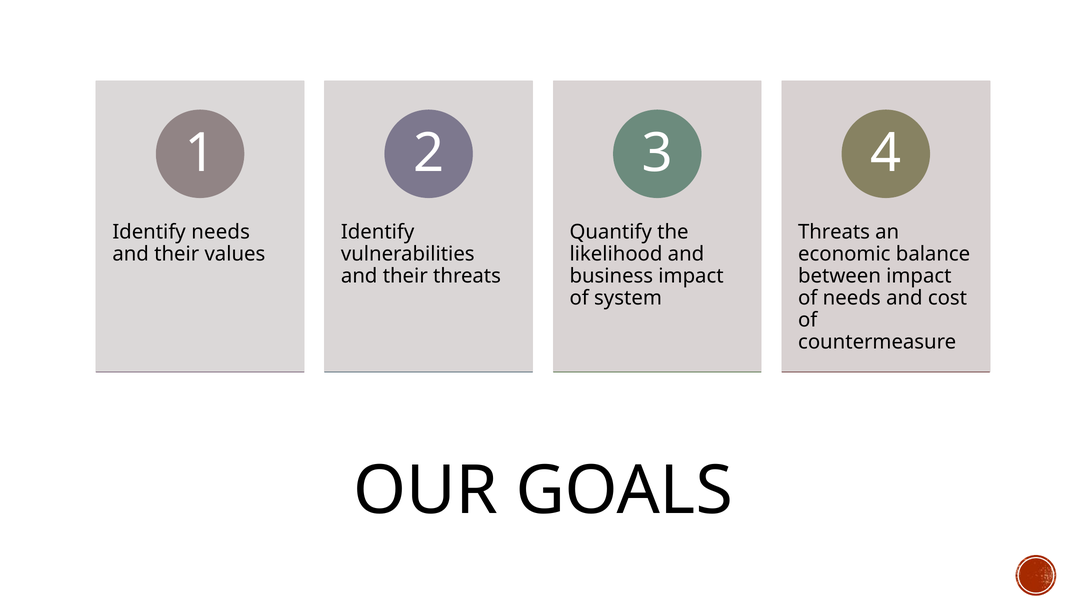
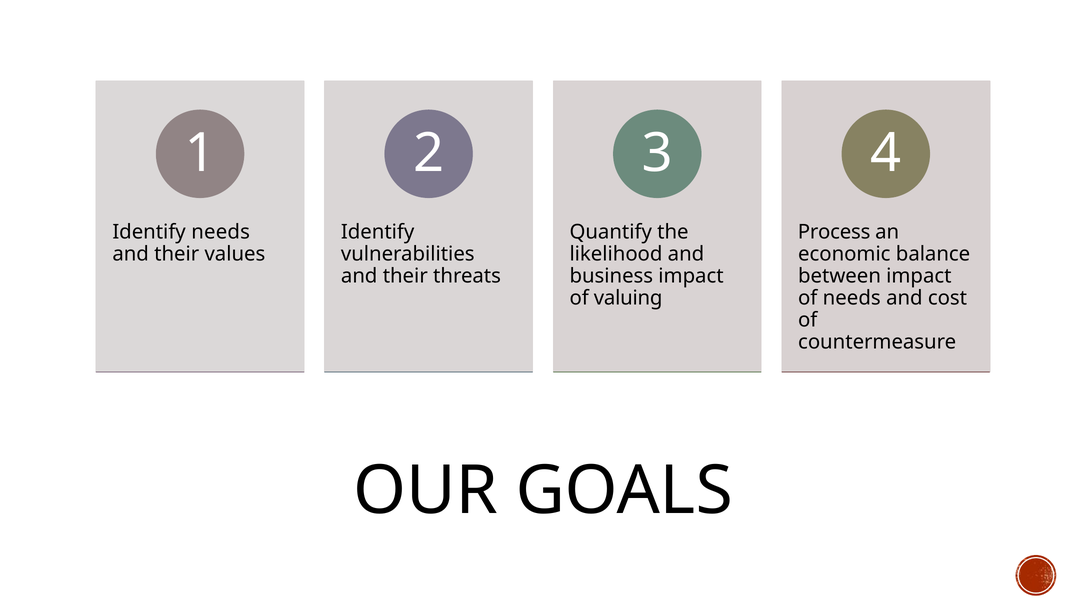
Threats: Threats -> Process (834, 232)
system: system -> valuing (628, 298)
